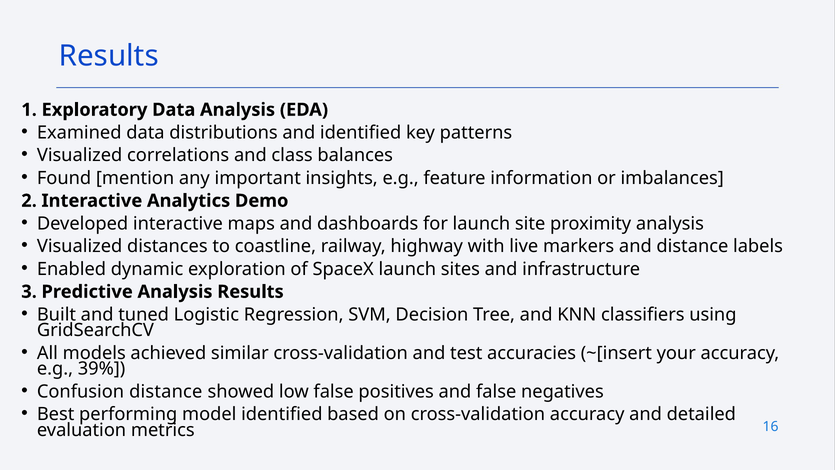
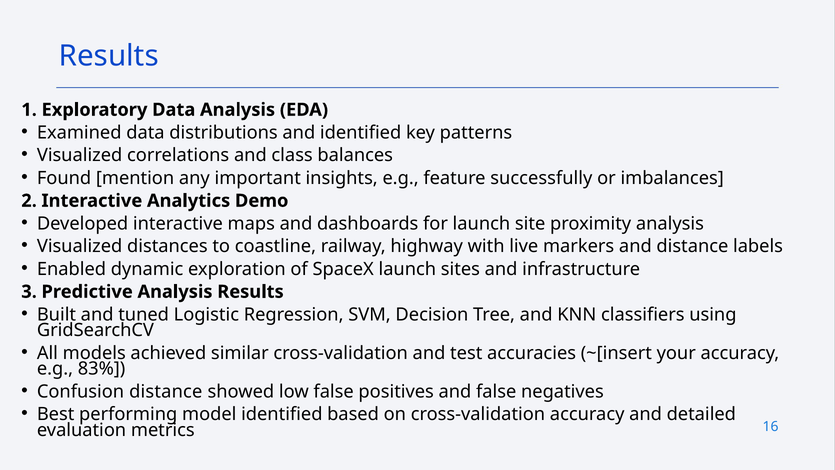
information: information -> successfully (541, 178)
39%: 39% -> 83% (102, 369)
